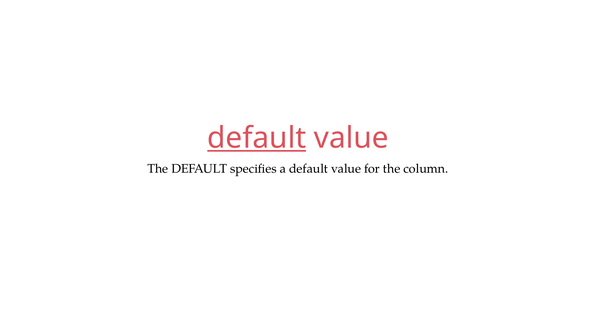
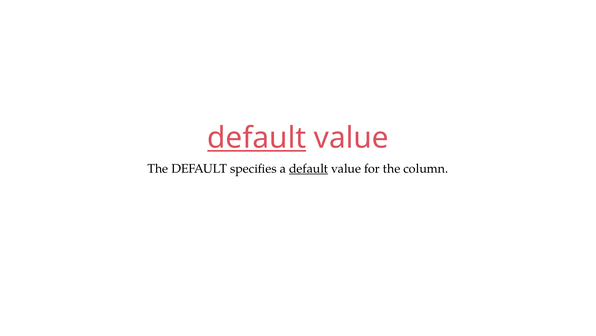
default underline: none -> present (309, 168)
